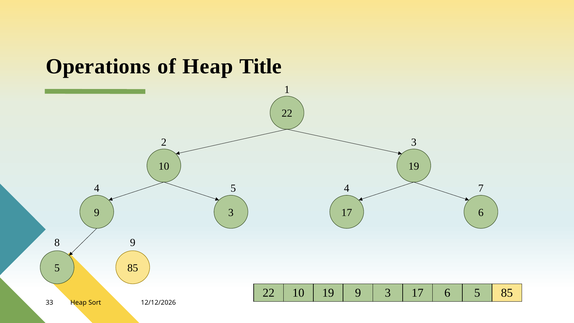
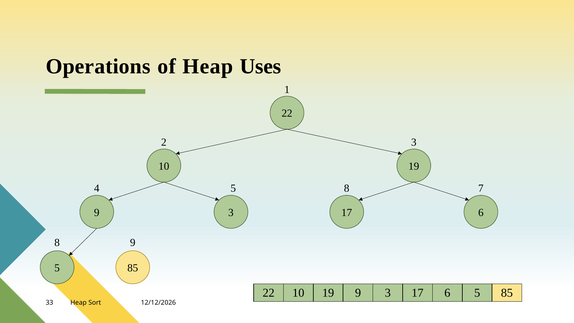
Title: Title -> Uses (260, 66)
5 4: 4 -> 8 (347, 188)
